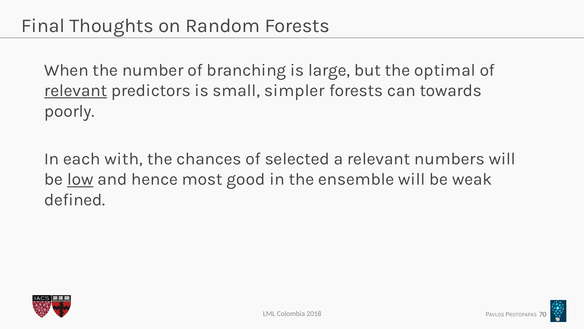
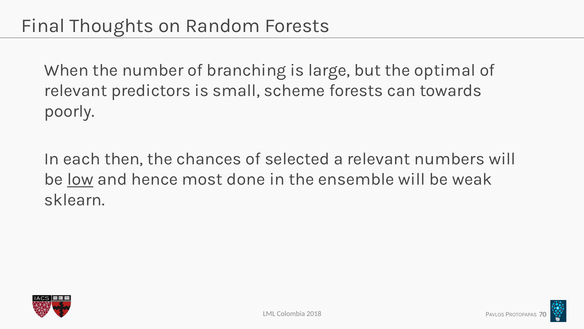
relevant underline: present -> none (76, 90)
simpler: simpler -> scheme (295, 90)
with: with -> then (124, 159)
good: good -> done (246, 179)
defined: defined -> sklearn (75, 200)
